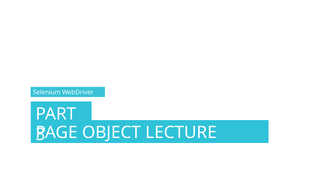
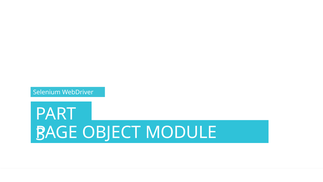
LECTURE: LECTURE -> MODULE (181, 132)
